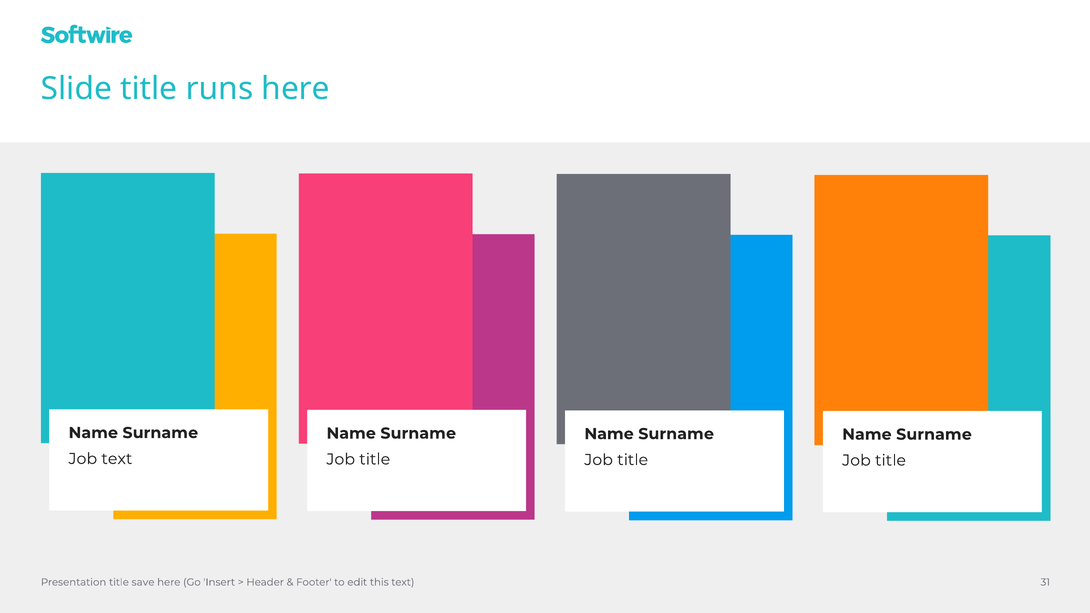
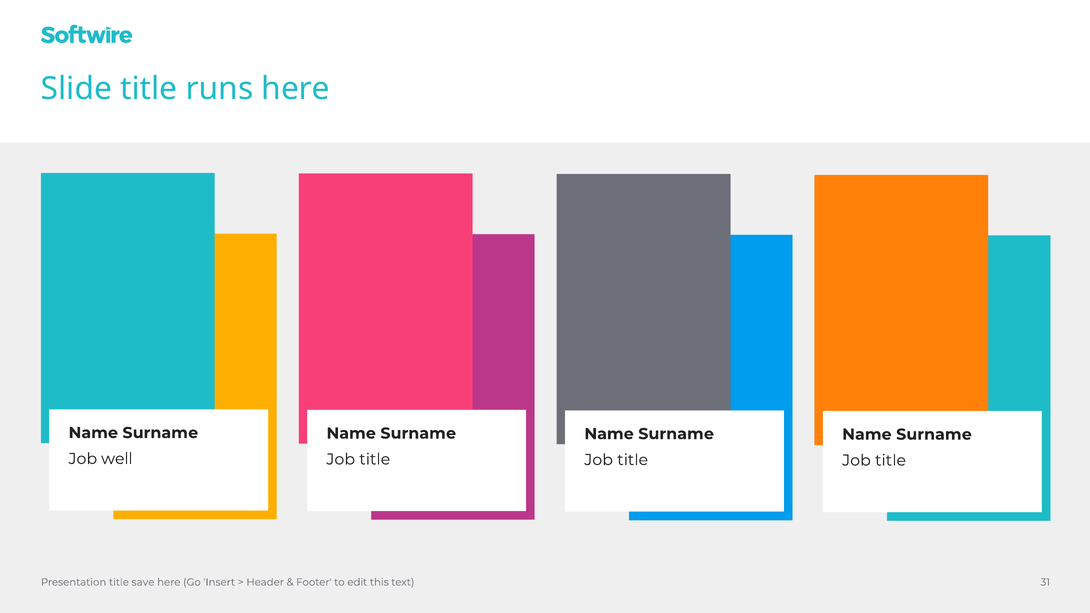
Job text: text -> well (117, 459)
